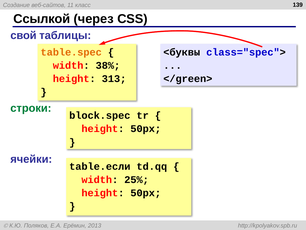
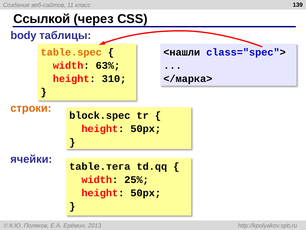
свой: свой -> body (23, 36)
<буквы: <буквы -> <нашли (182, 52)
38%: 38% -> 63% (108, 65)
313: 313 -> 310 (114, 79)
</green>: </green> -> </марка> (188, 79)
строки colour: green -> orange (31, 108)
table.если: table.если -> table.тега (100, 166)
